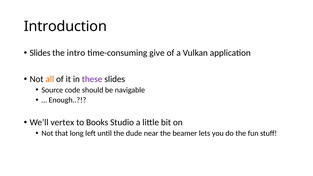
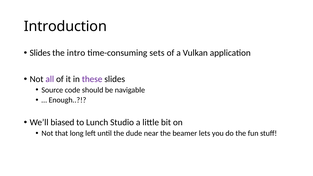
give: give -> sets (157, 53)
all colour: orange -> purple (50, 79)
vertex: vertex -> biased (62, 123)
Books: Books -> Lunch (97, 123)
